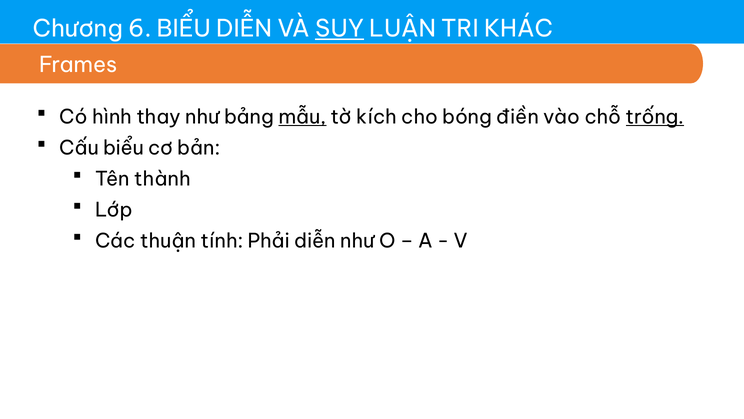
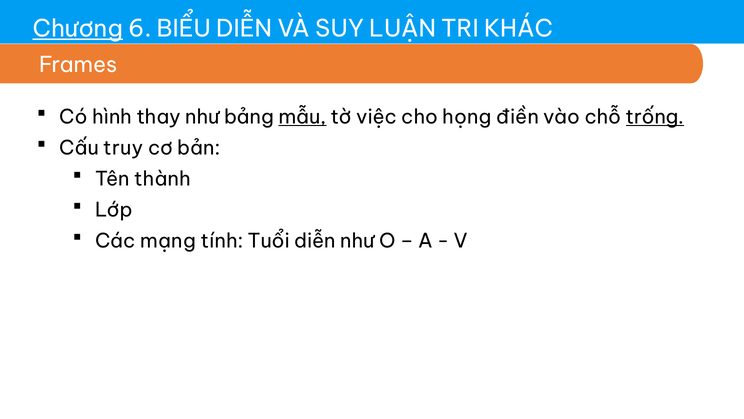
Chương underline: none -> present (78, 29)
SUY underline: present -> none (340, 29)
kích: kích -> việc (377, 117)
bóng: bóng -> họng (467, 117)
Cấu biểu: biểu -> truy (123, 148)
thuận: thuận -> mạng (168, 241)
Phải: Phải -> Tuổi (269, 241)
